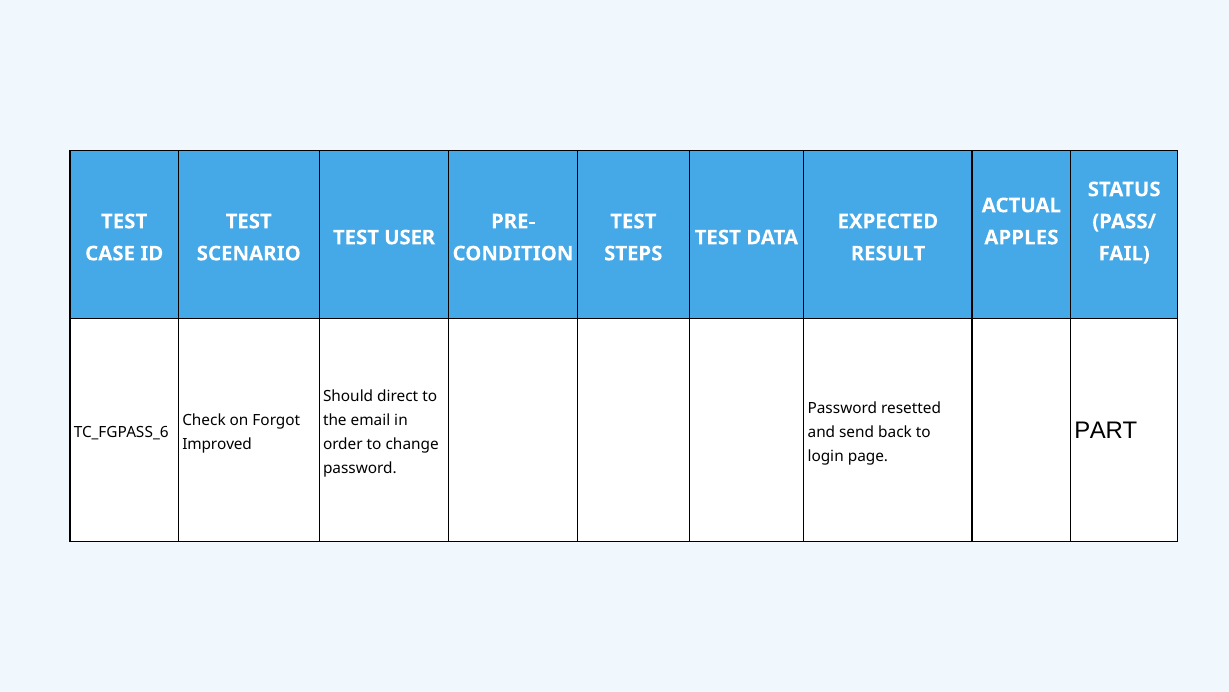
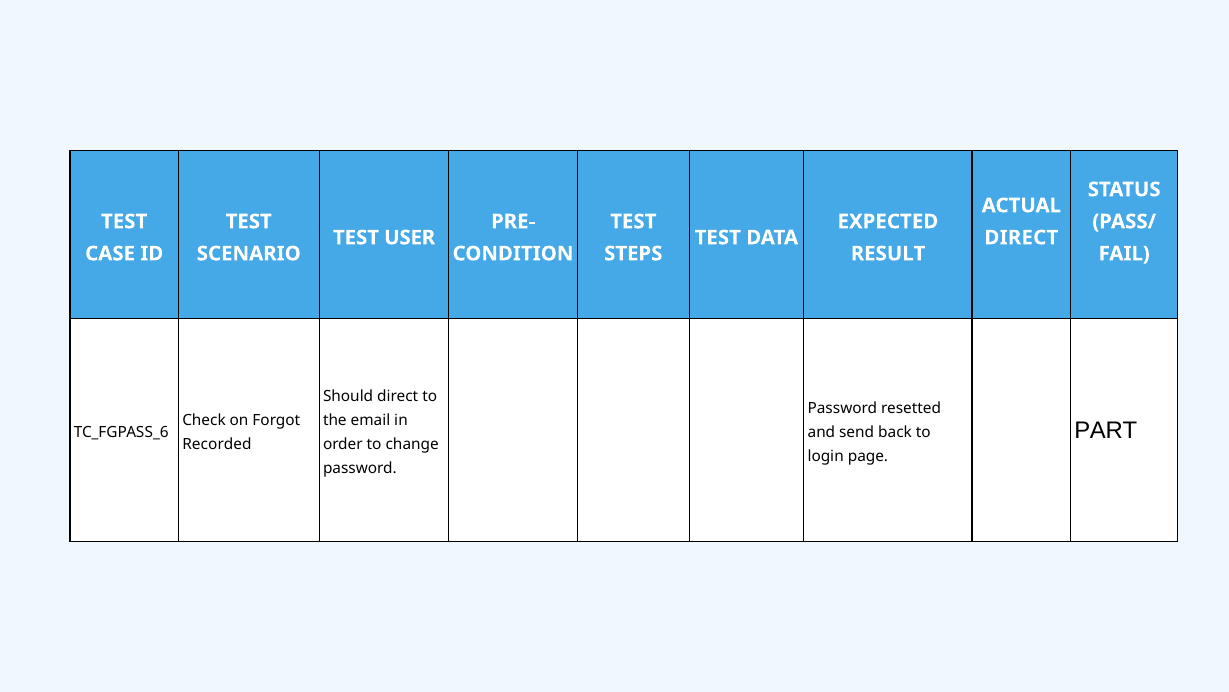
APPLES: APPLES -> DIRECT (1021, 237)
Improved: Improved -> Recorded (217, 444)
